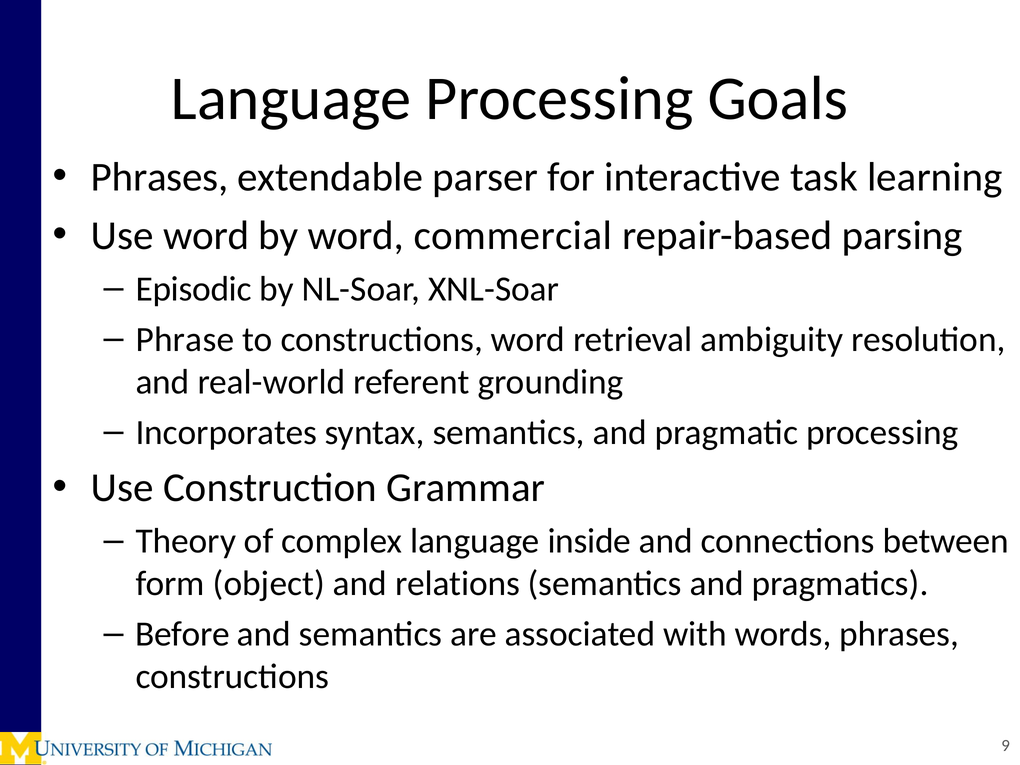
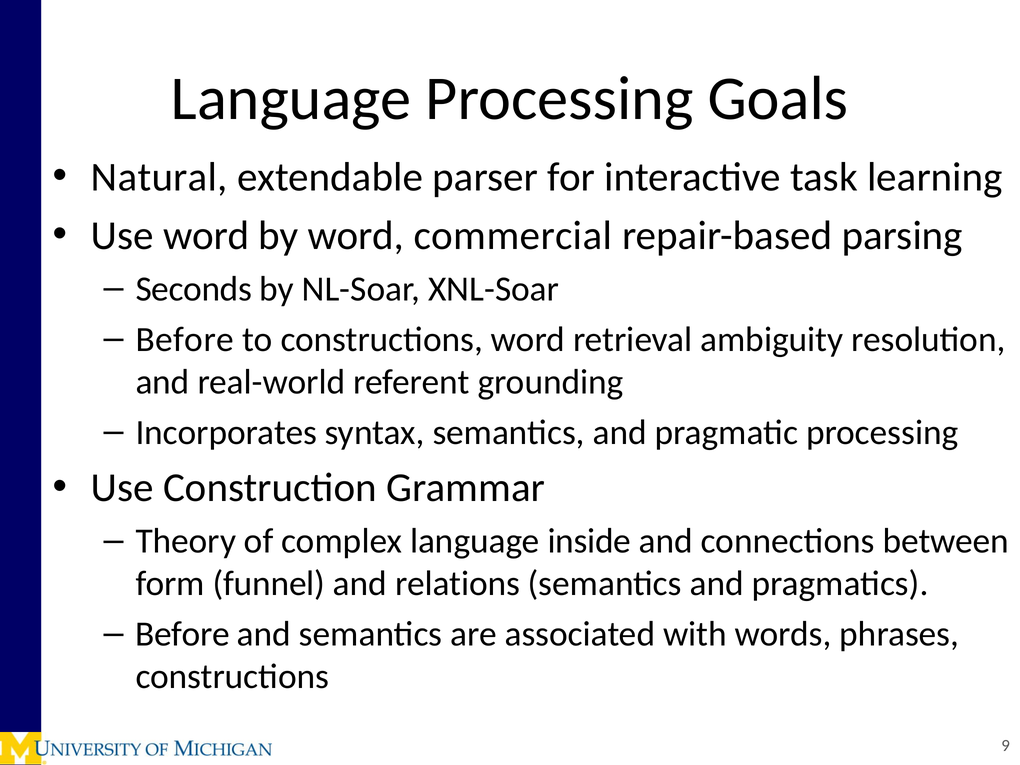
Phrases: Phrases -> Natural (159, 177)
Episodic: Episodic -> Seconds (194, 289)
Phrase: Phrase -> Before (185, 339)
object: object -> funnel (269, 584)
